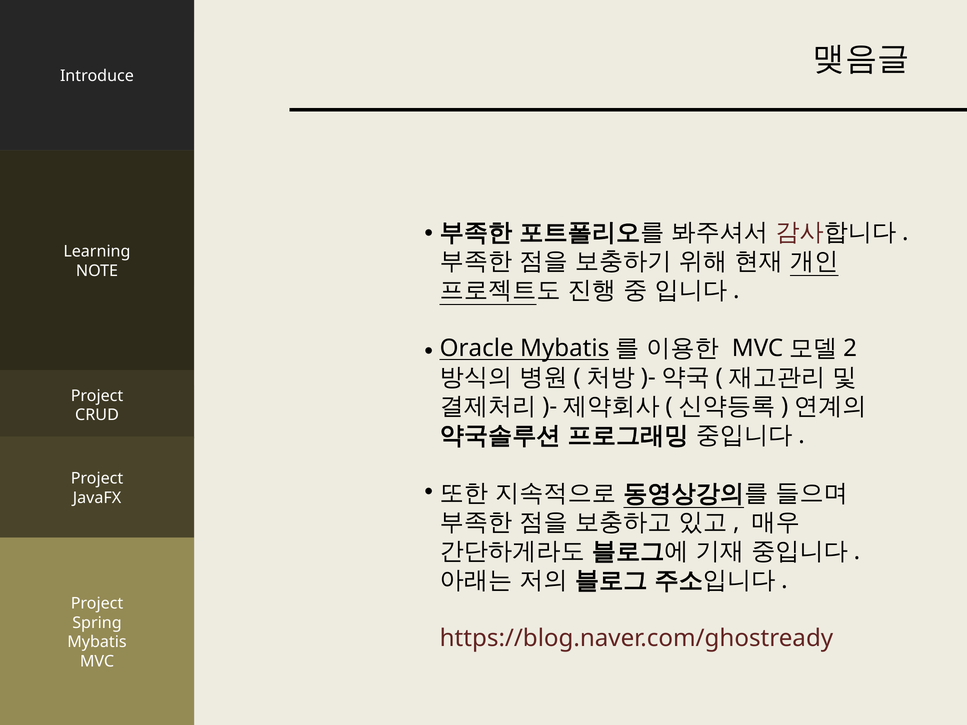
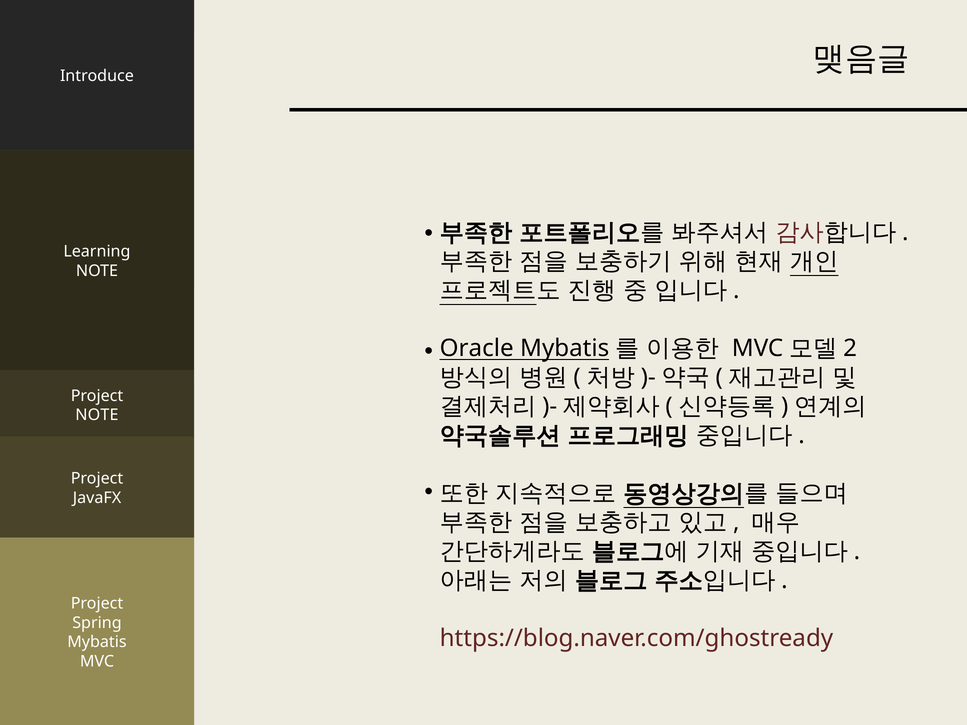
CRUD: CRUD -> NOTE (97, 415)
